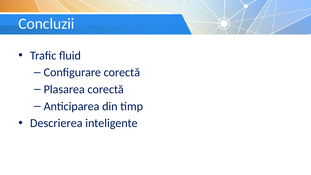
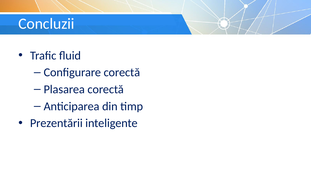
Descrierea: Descrierea -> Prezentării (56, 123)
